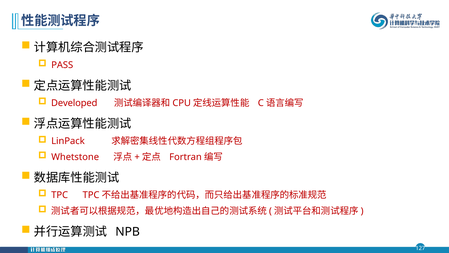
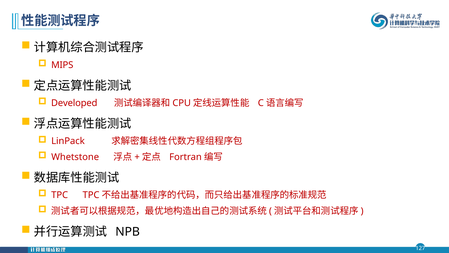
PASS: PASS -> MIPS (62, 65)
